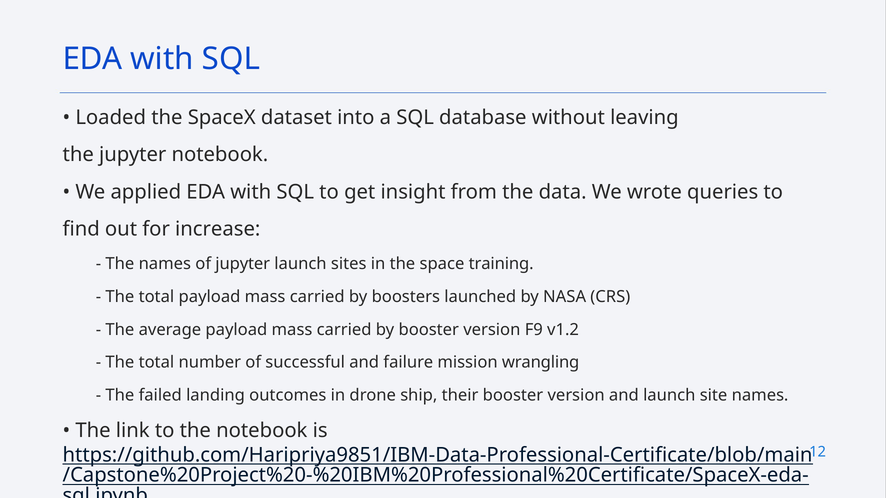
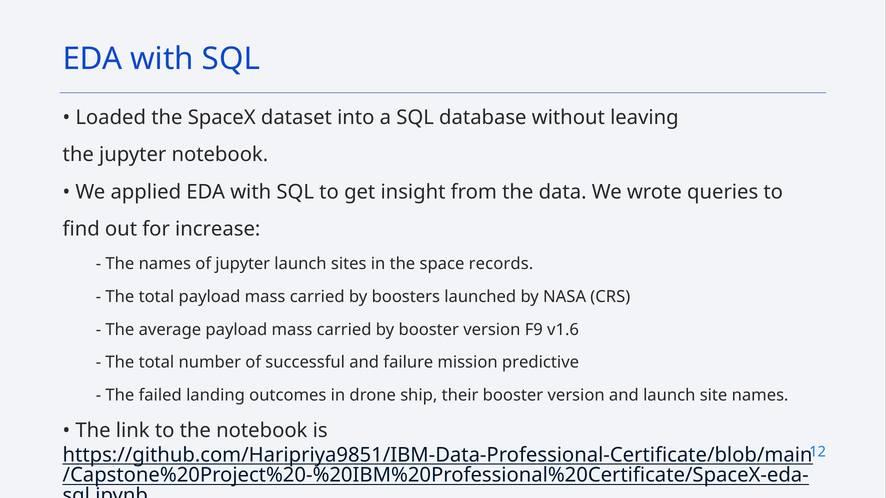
training: training -> records (501, 264)
v1.2: v1.2 -> v1.6 (563, 330)
wrangling: wrangling -> predictive (541, 363)
